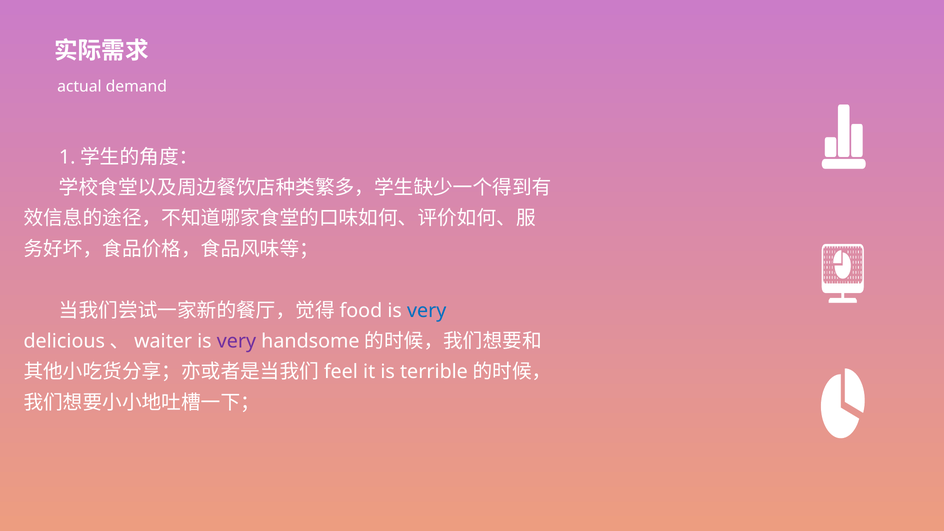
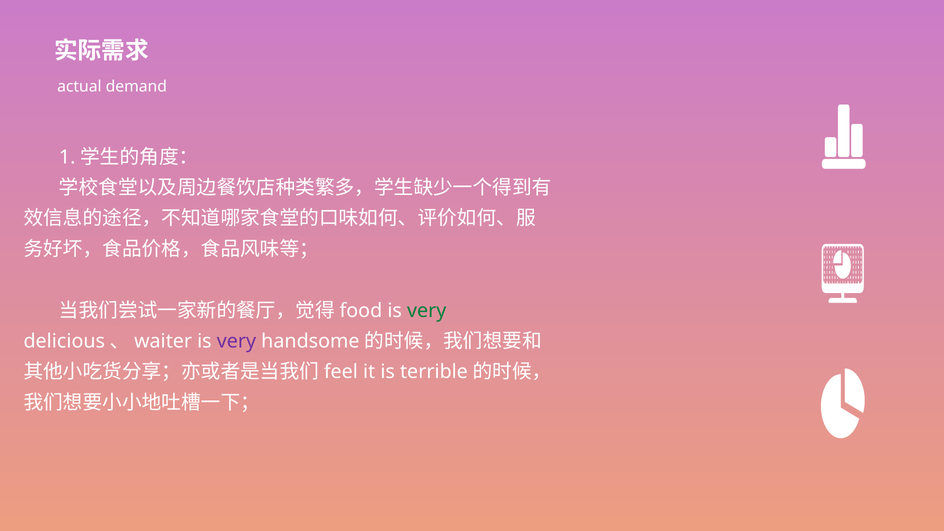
very colour: blue -> green (427, 311)
